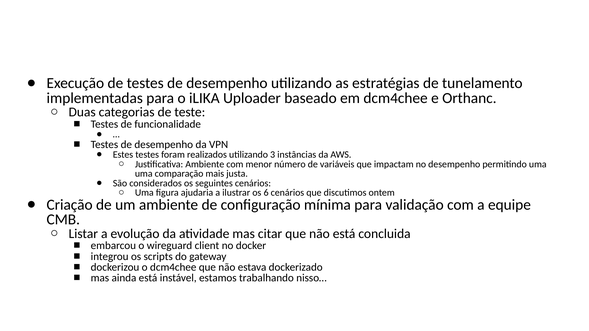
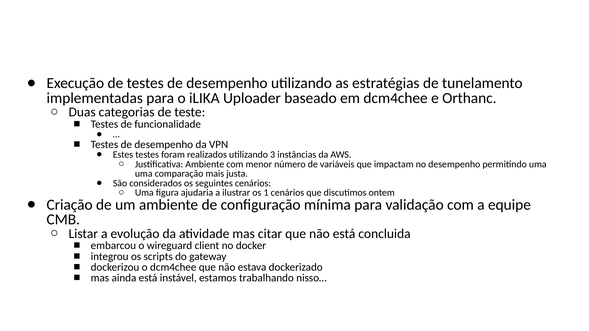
6: 6 -> 1 (266, 193)
